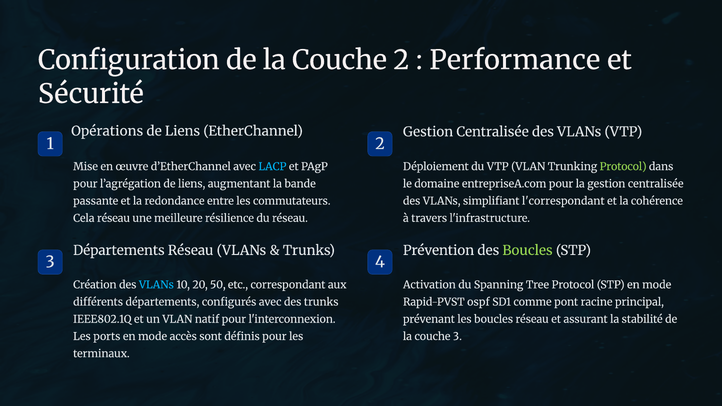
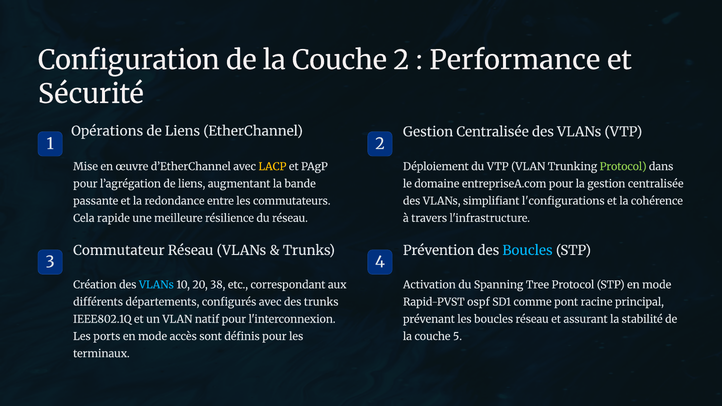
LACP colour: light blue -> yellow (272, 167)
l'correspondant: l'correspondant -> l'configurations (563, 201)
Cela réseau: réseau -> rapide (113, 218)
Départements: Départements -> Commutateur (119, 251)
Boucles colour: light green -> light blue (528, 251)
50: 50 -> 38 (218, 285)
couche 3: 3 -> 5 (457, 337)
